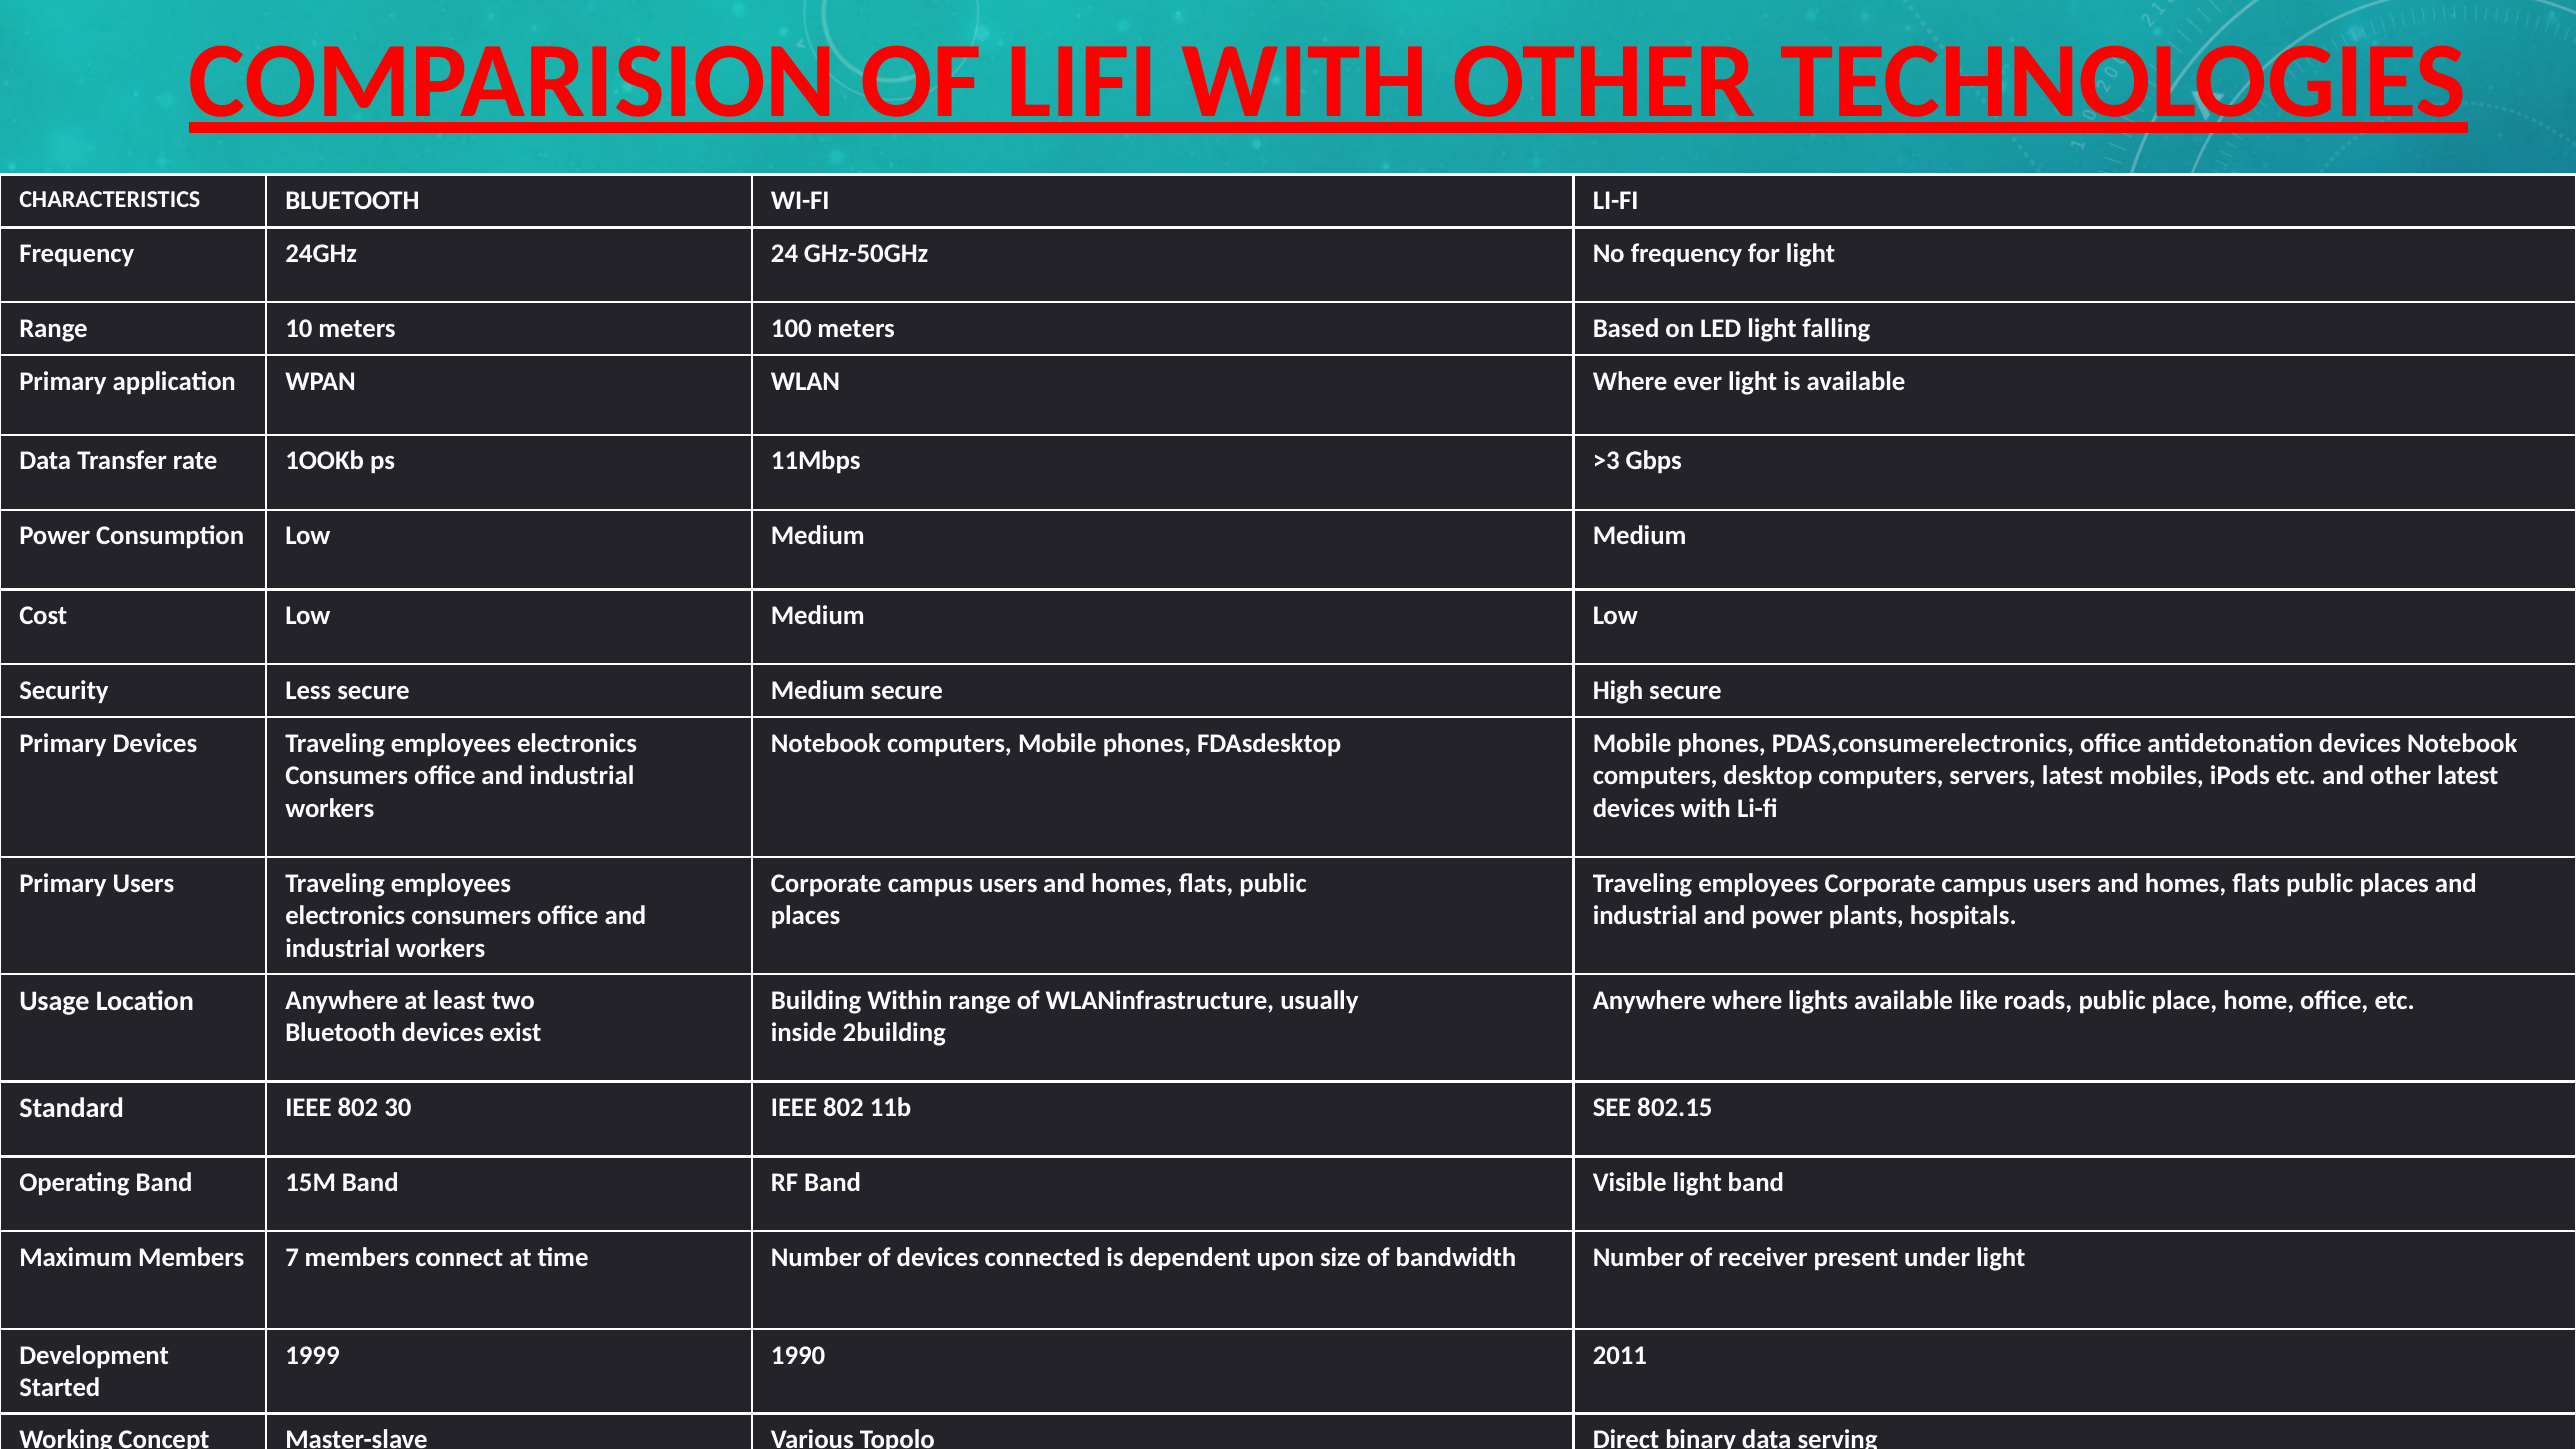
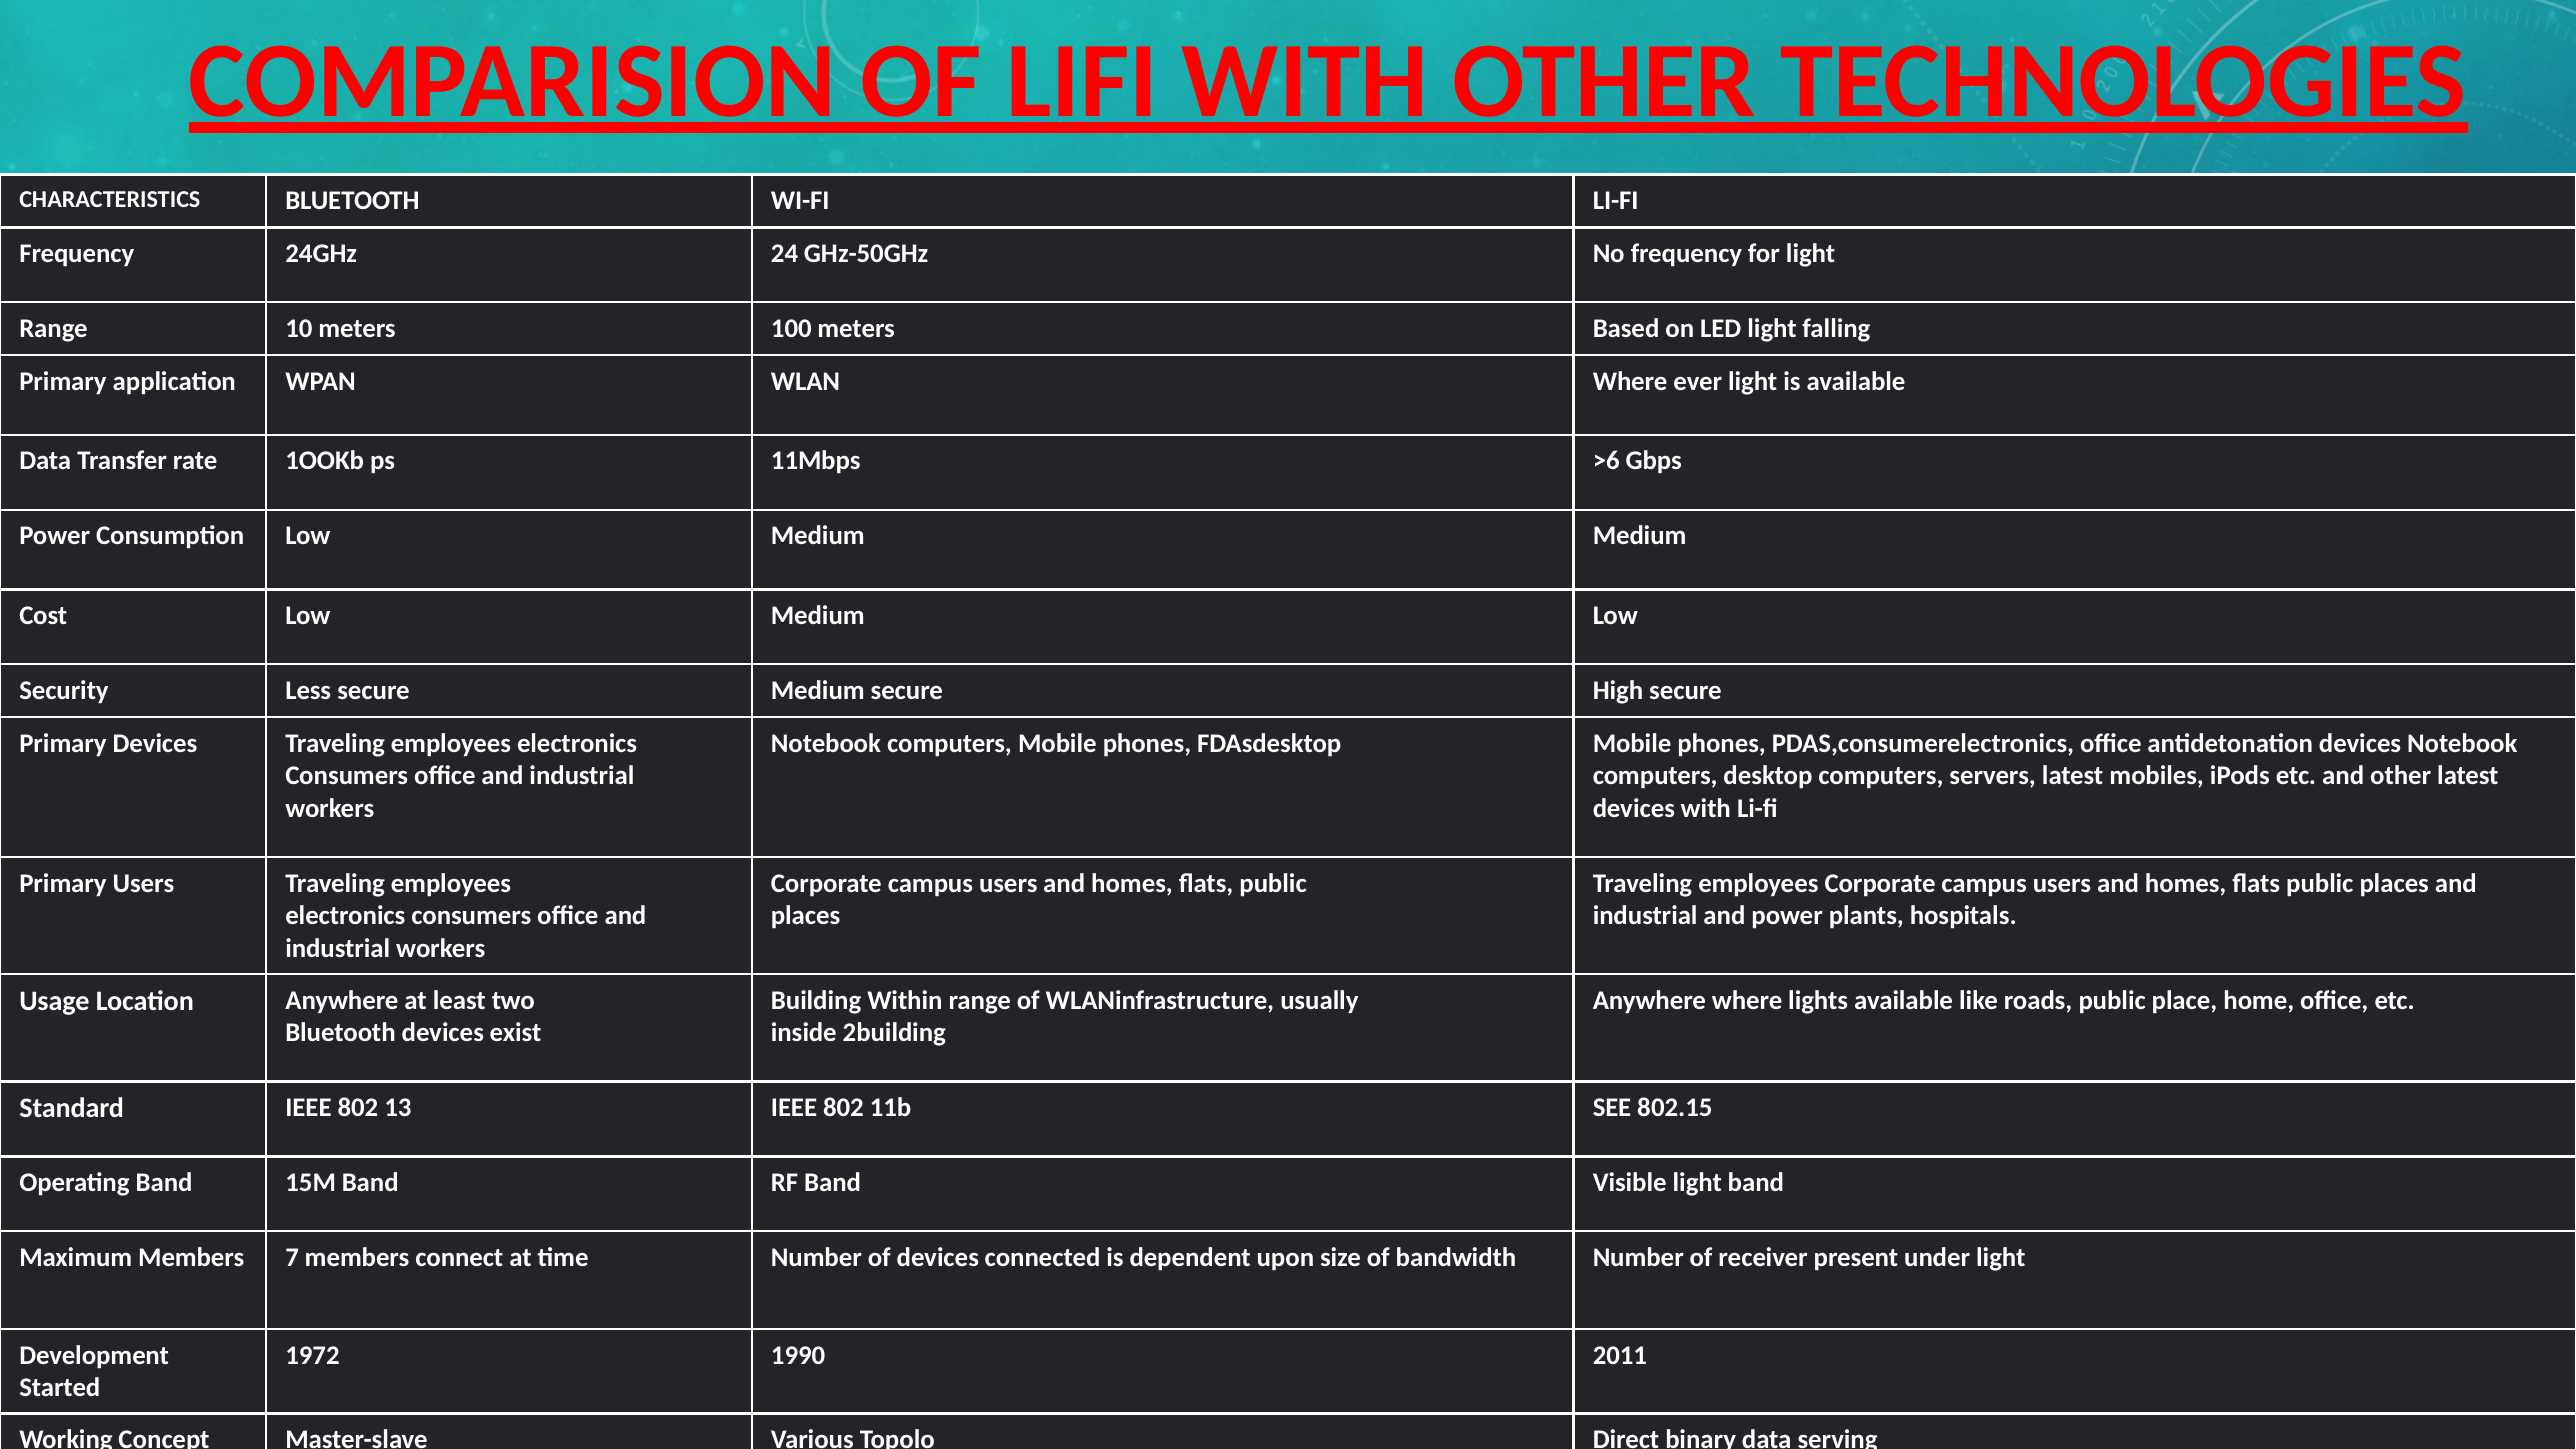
>3: >3 -> >6 (1606, 461)
30: 30 -> 13 (398, 1108)
1999: 1999 -> 1972 (312, 1355)
